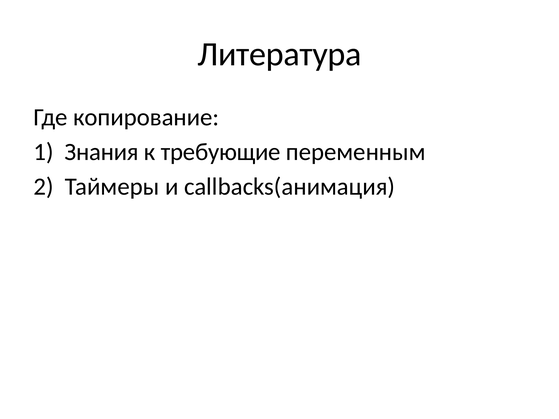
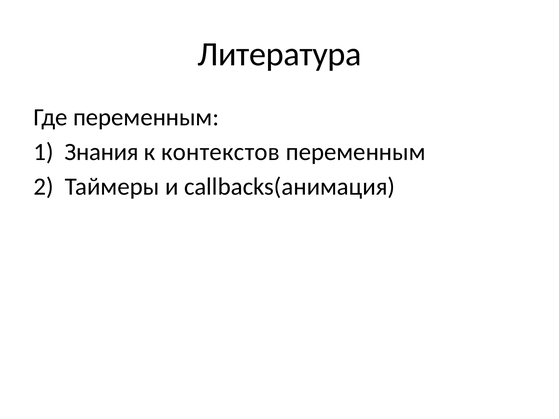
Где копирование: копирование -> переменным (146, 117)
требующие: требующие -> контекстов (220, 152)
